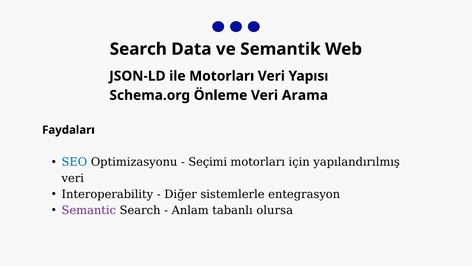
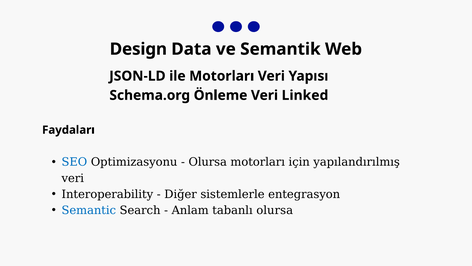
Search: Search -> Design (138, 49)
Arama: Arama -> Linked (305, 95)
Seçimi: Seçimi -> Olursa (208, 162)
Semantic colour: purple -> blue (89, 210)
